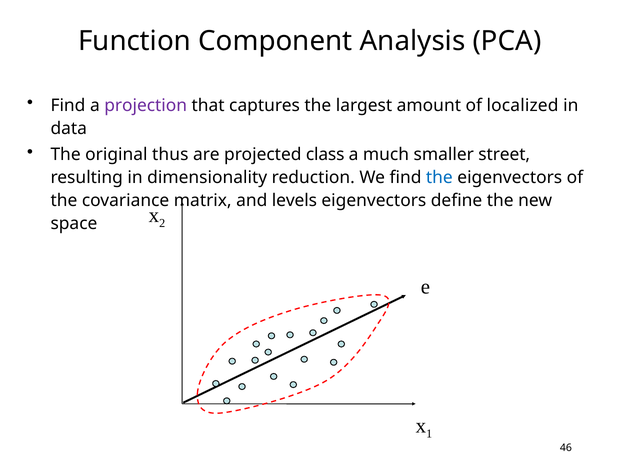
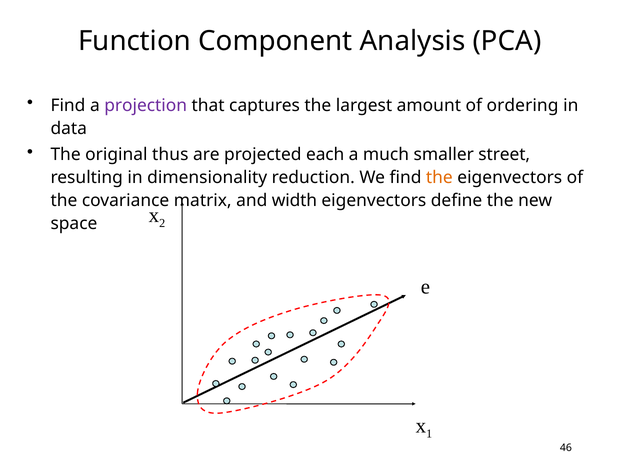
localized: localized -> ordering (523, 105)
class: class -> each (325, 155)
the colour: blue -> orange (439, 178)
levels: levels -> width (294, 200)
